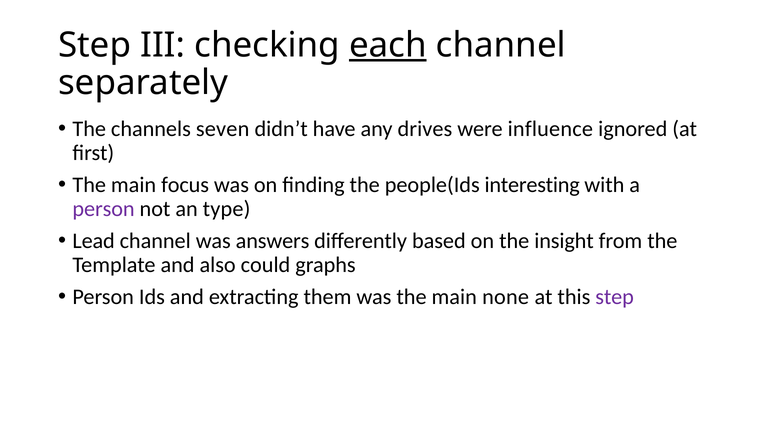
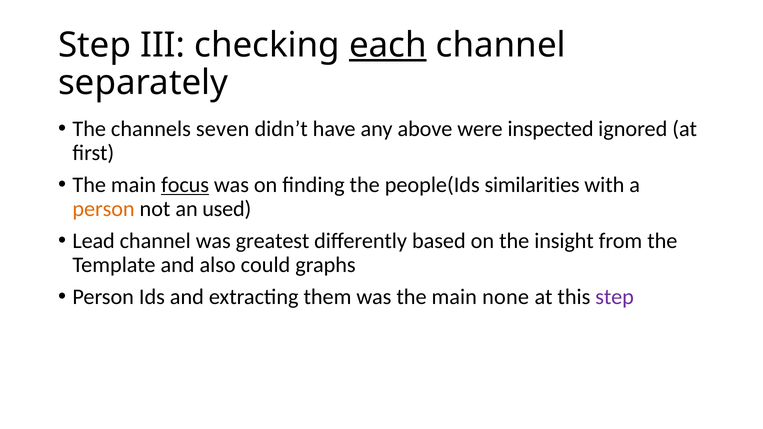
drives: drives -> above (425, 129)
influence: influence -> inspected (551, 129)
focus underline: none -> present (185, 185)
interesting: interesting -> similarities (532, 185)
person colour: purple -> orange (104, 209)
type: type -> used (227, 209)
answers: answers -> greatest (273, 241)
